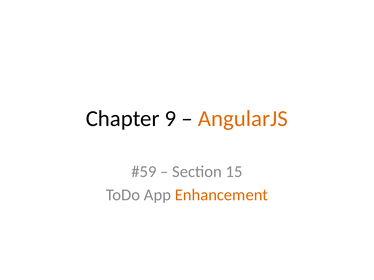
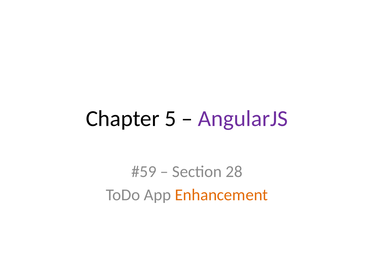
9: 9 -> 5 (171, 119)
AngularJS colour: orange -> purple (243, 119)
15: 15 -> 28 (234, 172)
